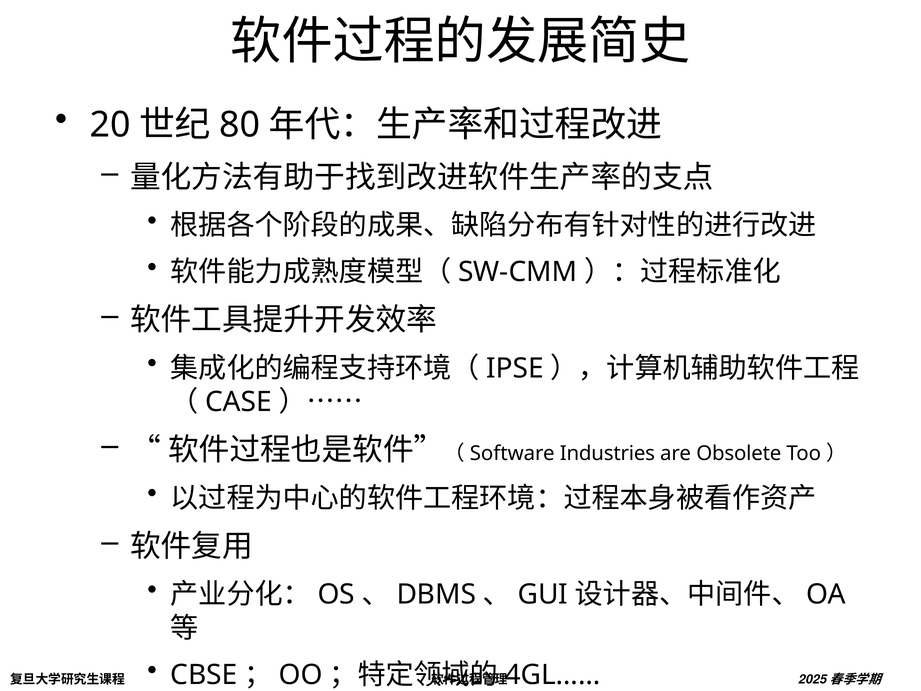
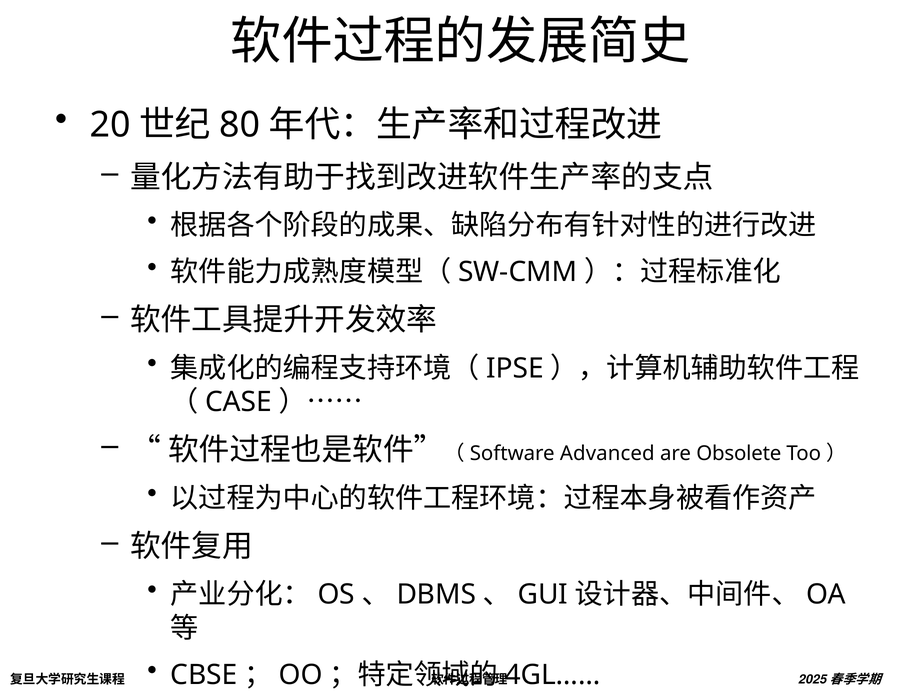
Industries: Industries -> Advanced (607, 454)
